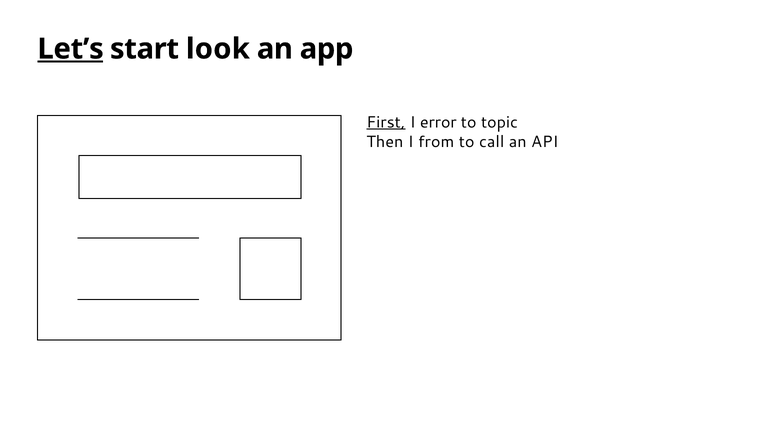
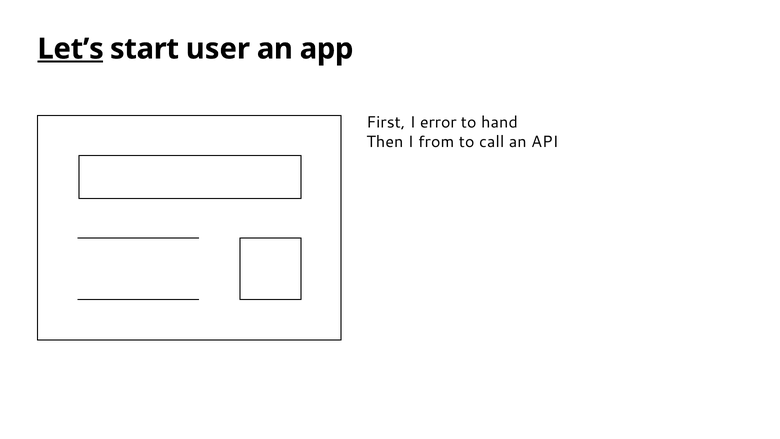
look: look -> user (218, 49)
First underline: present -> none (386, 122)
topic: topic -> hand (499, 122)
